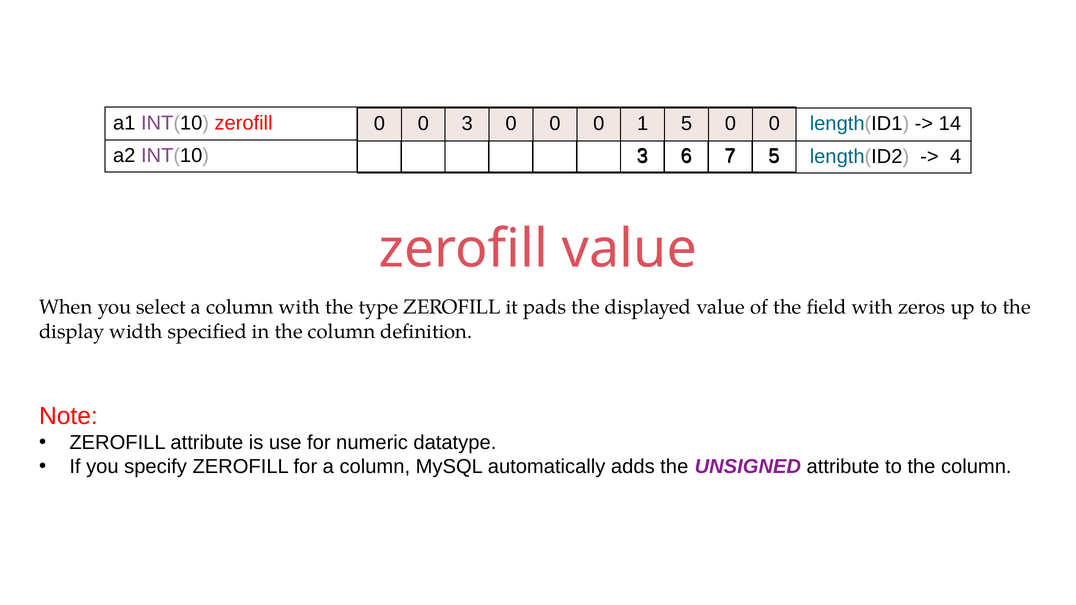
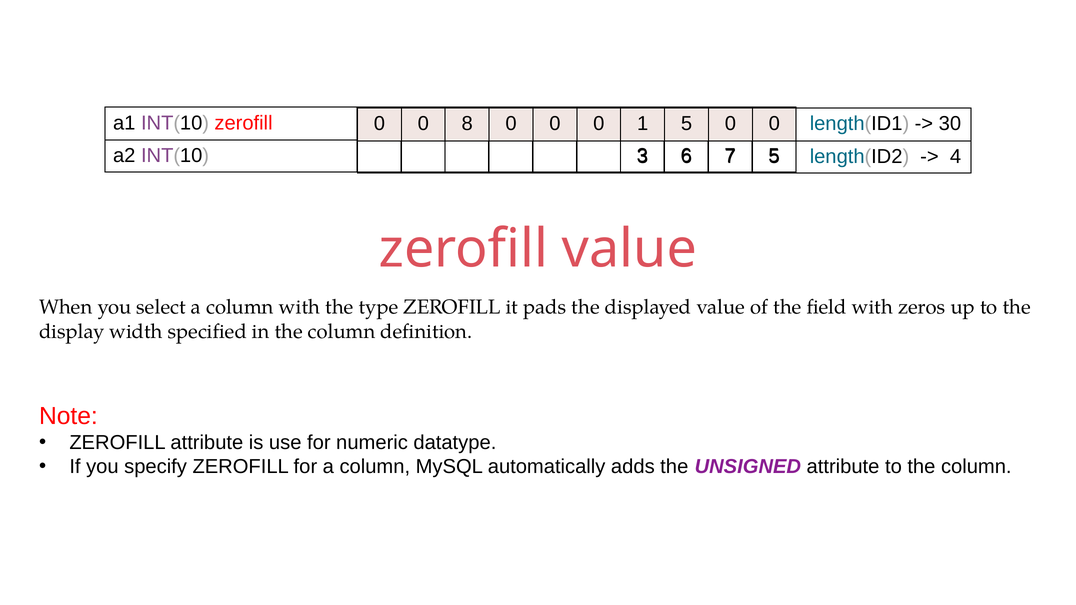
0 3: 3 -> 8 (467, 124)
14: 14 -> 30 (950, 124)
